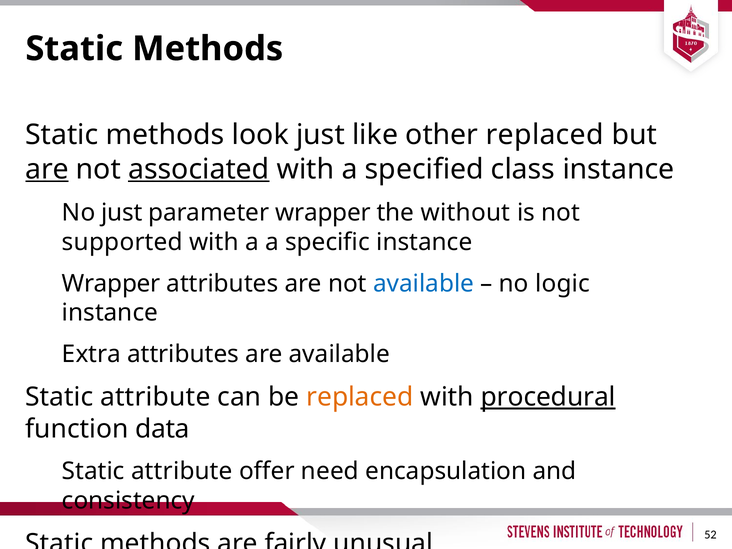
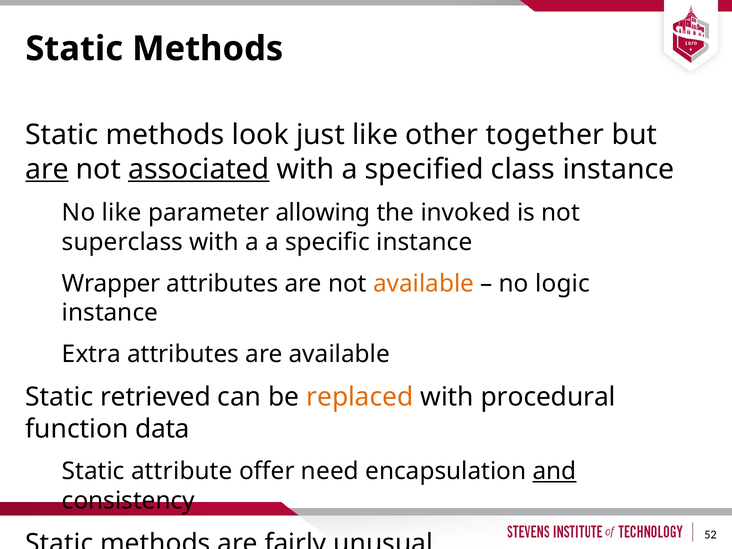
other replaced: replaced -> together (545, 135)
No just: just -> like (122, 213)
parameter wrapper: wrapper -> allowing (323, 213)
without: without -> invoked (466, 213)
supported: supported -> superclass (122, 242)
available colour: blue -> orange (424, 284)
attribute: attribute -> retrieved (156, 397)
procedural underline: present -> none (548, 397)
and underline: none -> present (555, 471)
